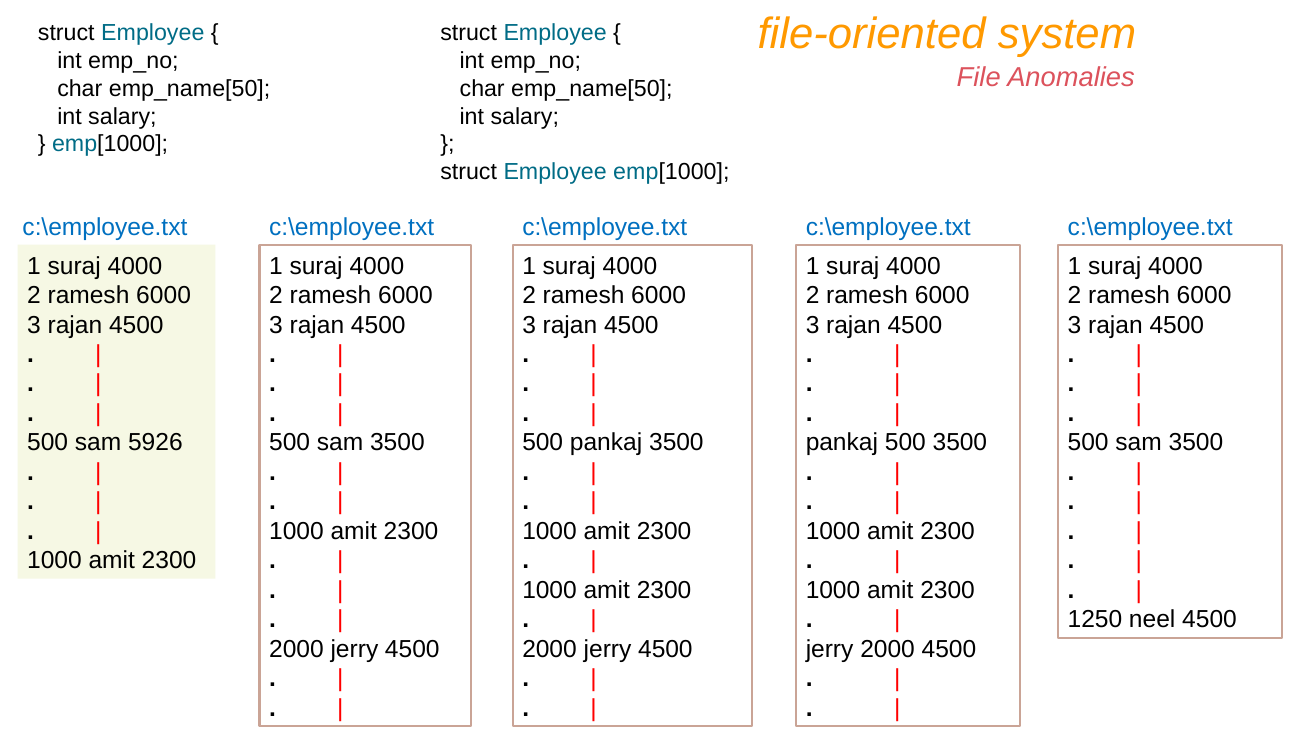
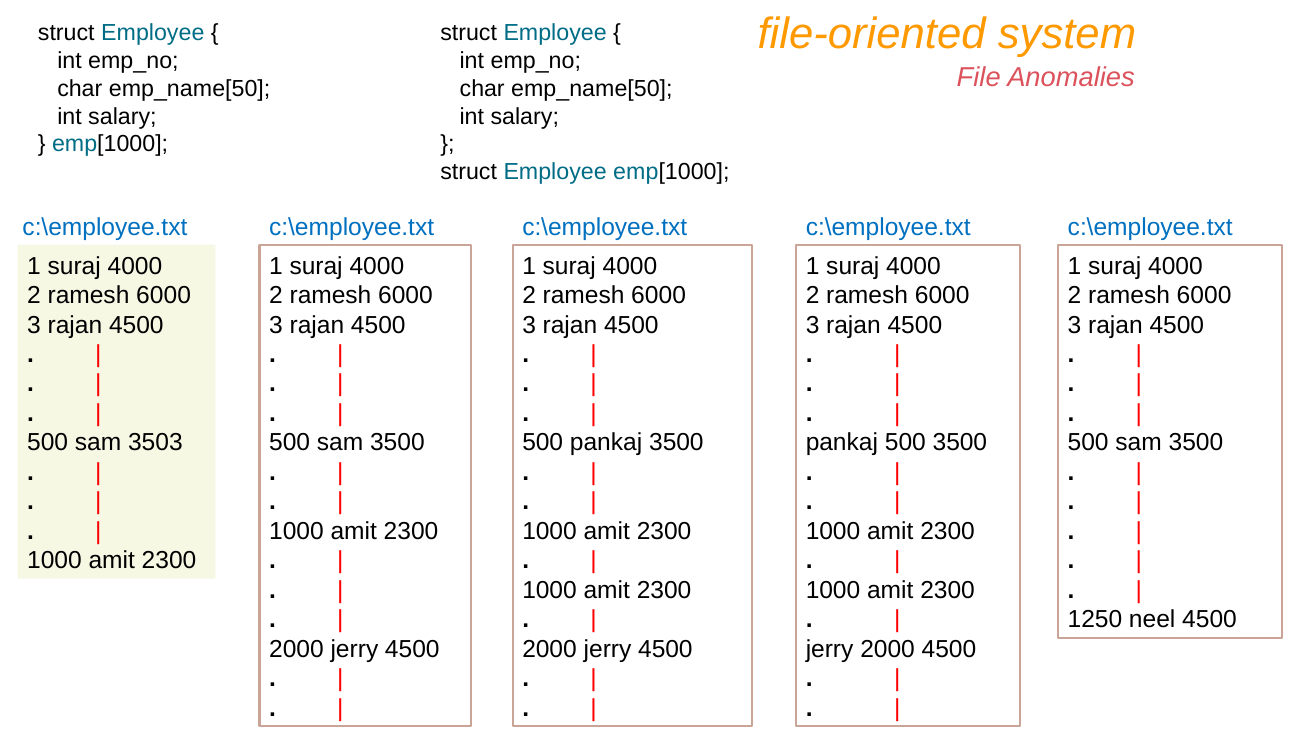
5926: 5926 -> 3503 (155, 443)
